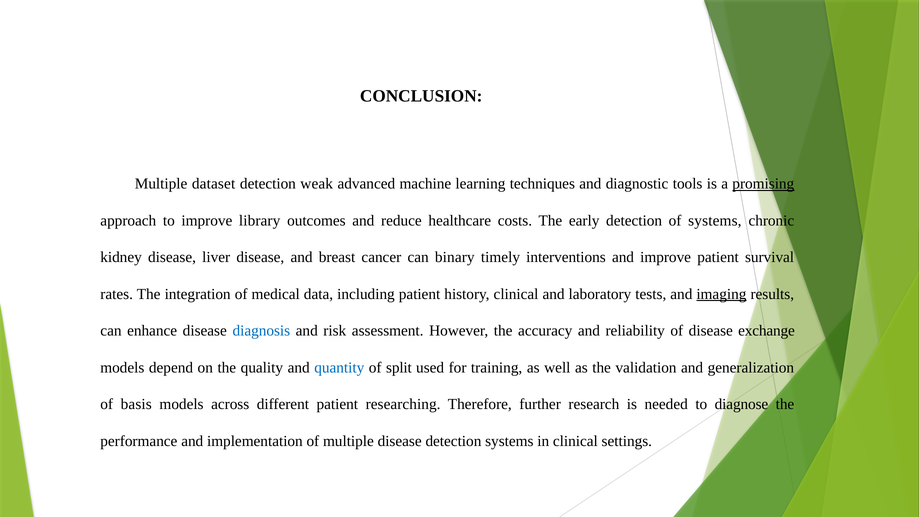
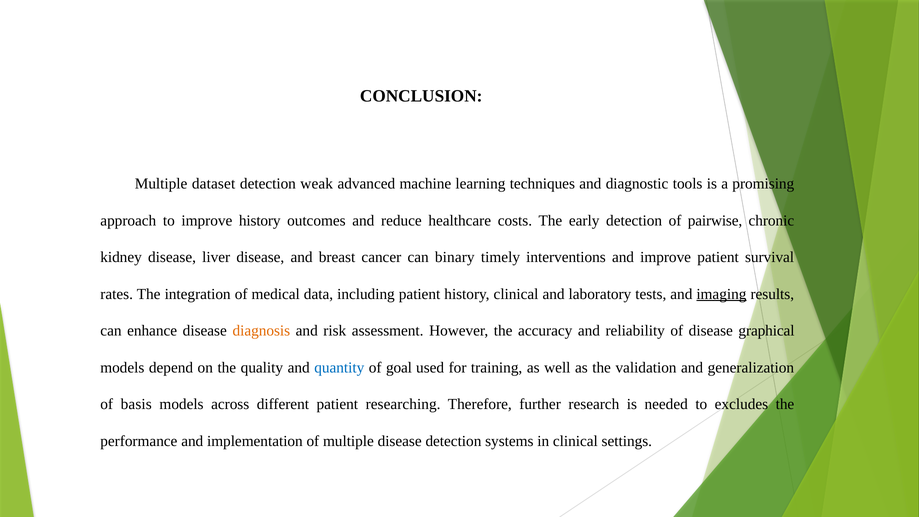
promising underline: present -> none (763, 184)
improve library: library -> history (260, 221)
of systems: systems -> pairwise (715, 221)
diagnosis colour: blue -> orange (261, 331)
exchange: exchange -> graphical (766, 331)
split: split -> goal (399, 368)
diagnose: diagnose -> excludes (741, 404)
